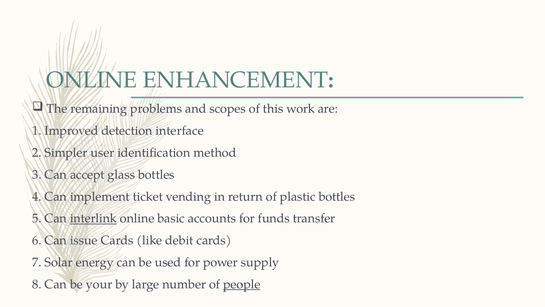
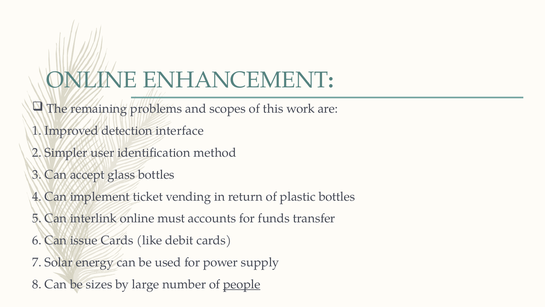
interlink underline: present -> none (93, 218)
basic: basic -> must (171, 218)
your: your -> sizes (99, 284)
